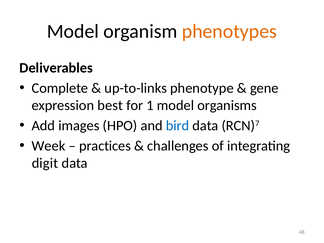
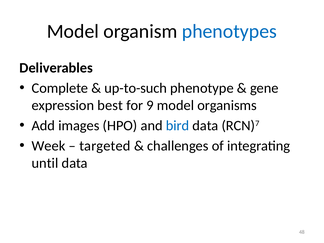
phenotypes colour: orange -> blue (229, 31)
up-to-links: up-to-links -> up-to-such (136, 88)
1: 1 -> 9 (150, 105)
practices: practices -> targeted (105, 146)
digit: digit -> until (45, 163)
